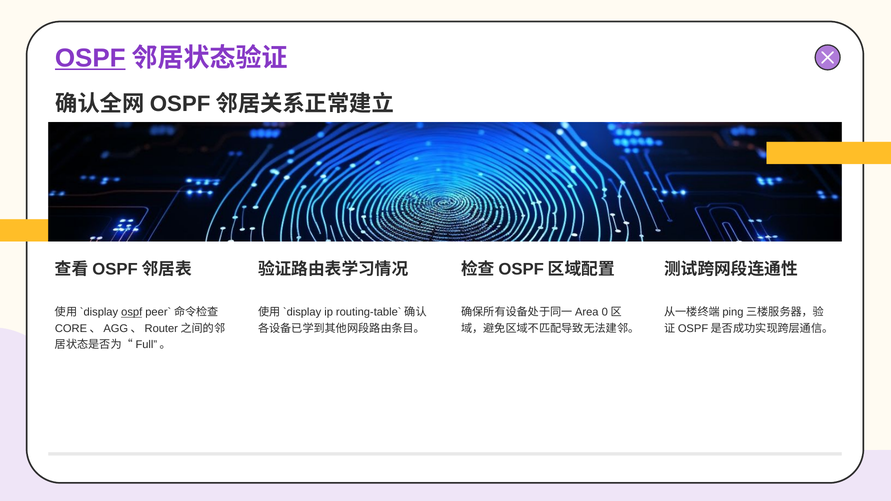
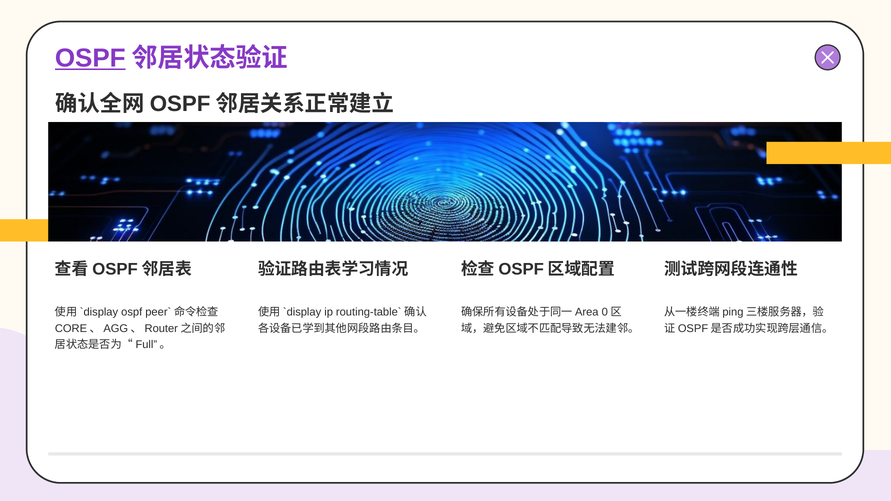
ospf underline: present -> none (132, 312)
